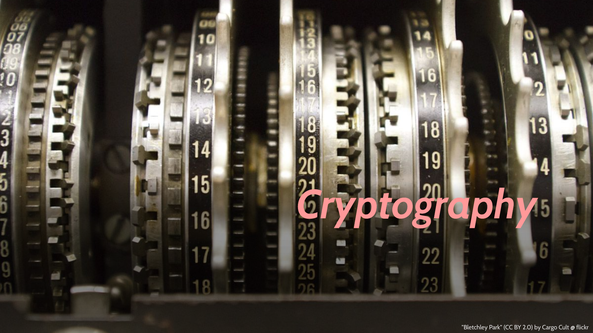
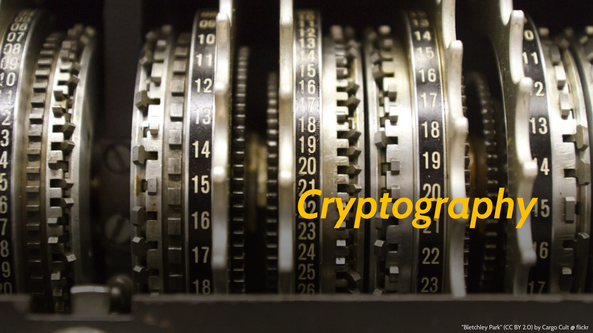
Cryptography colour: pink -> yellow (417, 205)
